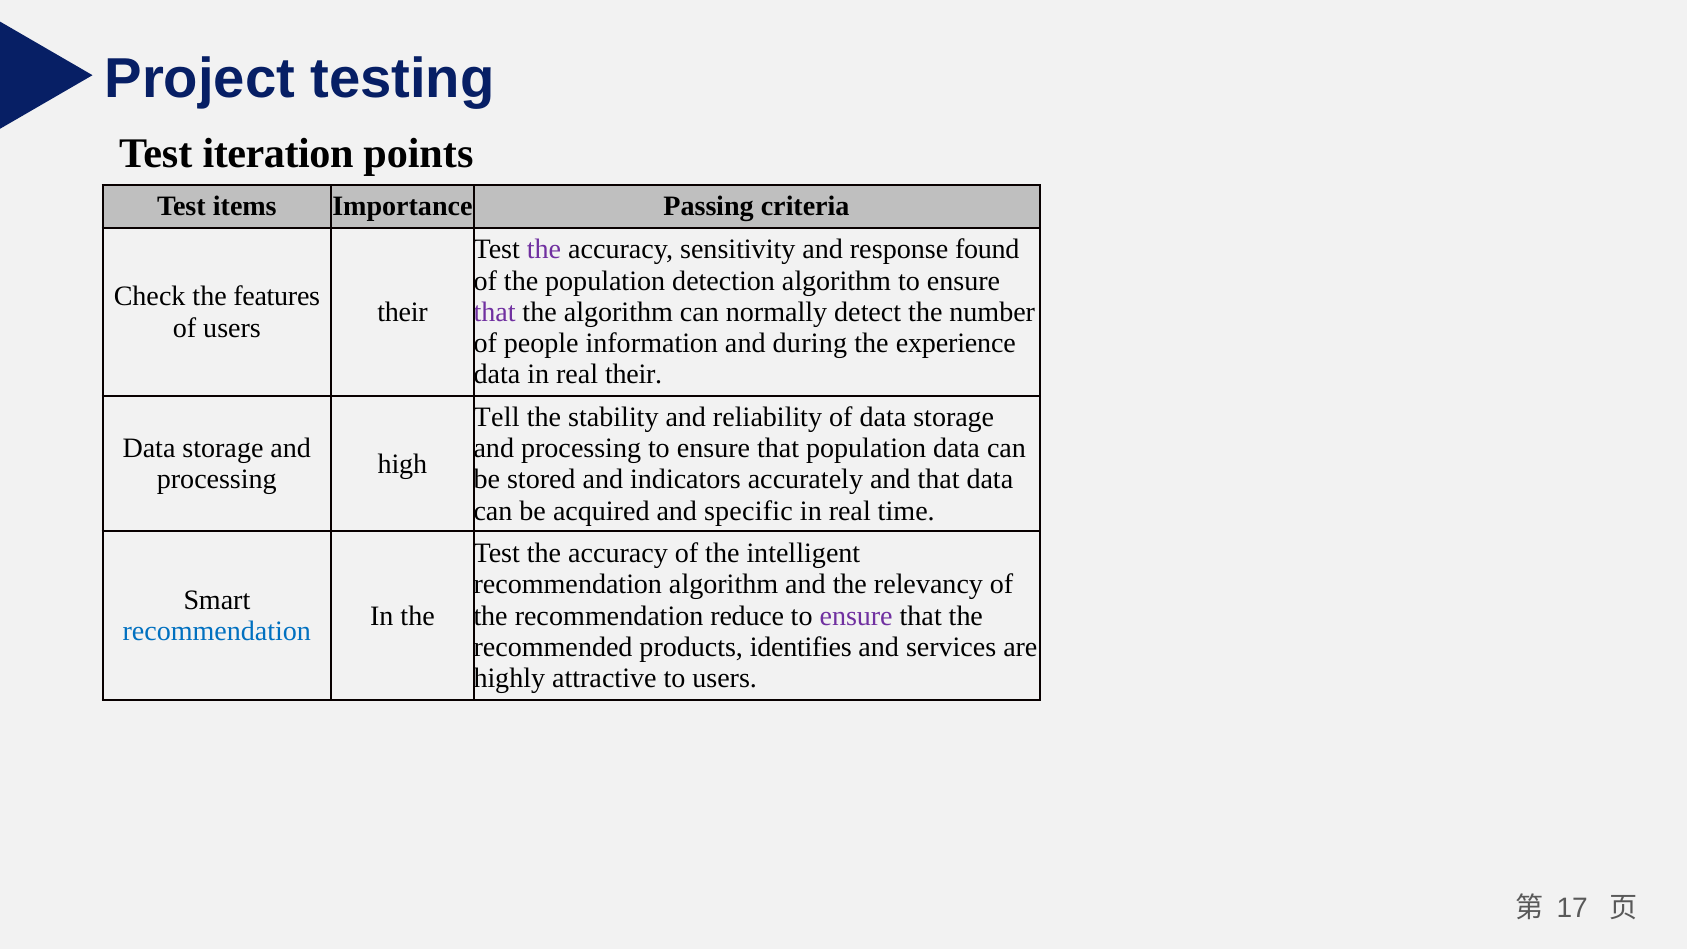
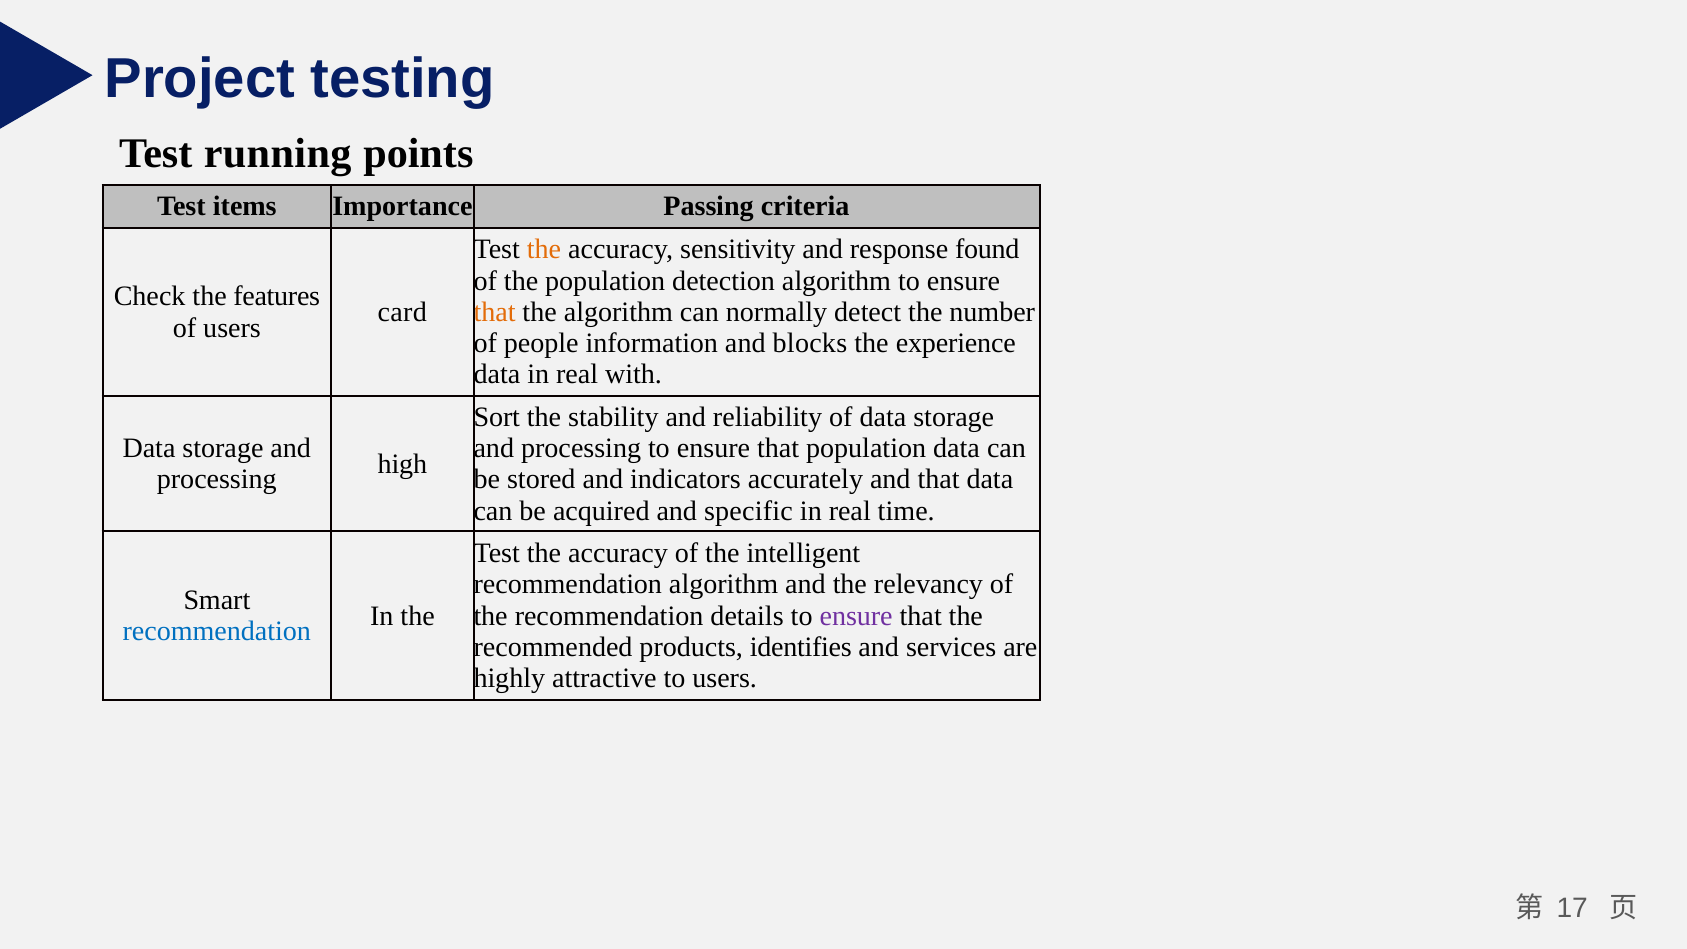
iteration: iteration -> running (278, 154)
the colour: purple -> orange (544, 250)
their: their -> card (402, 312)
that colour: purple -> orange (495, 312)
during: during -> blocks (810, 343)
real their: their -> with (634, 375)
Tell: Tell -> Sort (497, 417)
reduce: reduce -> details (747, 616)
